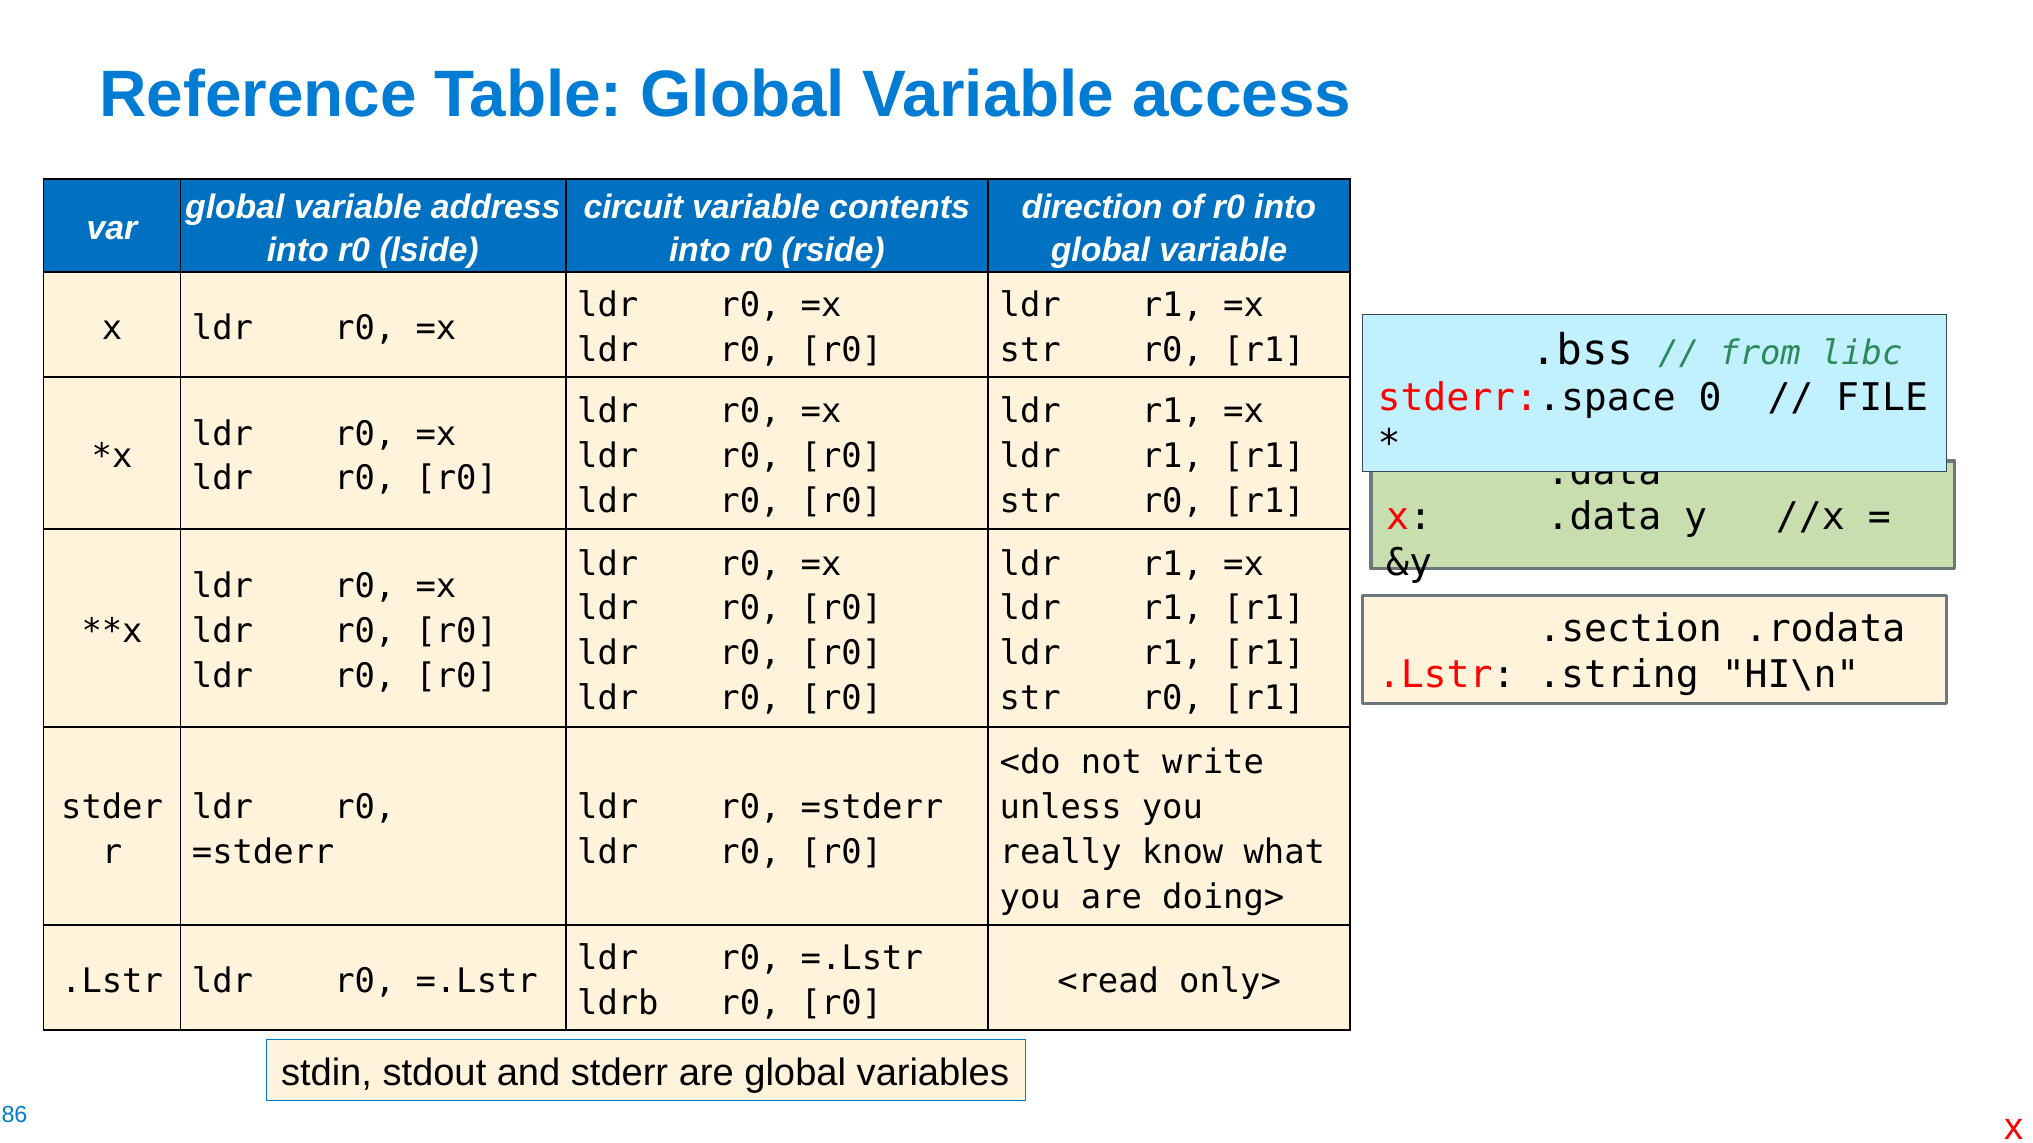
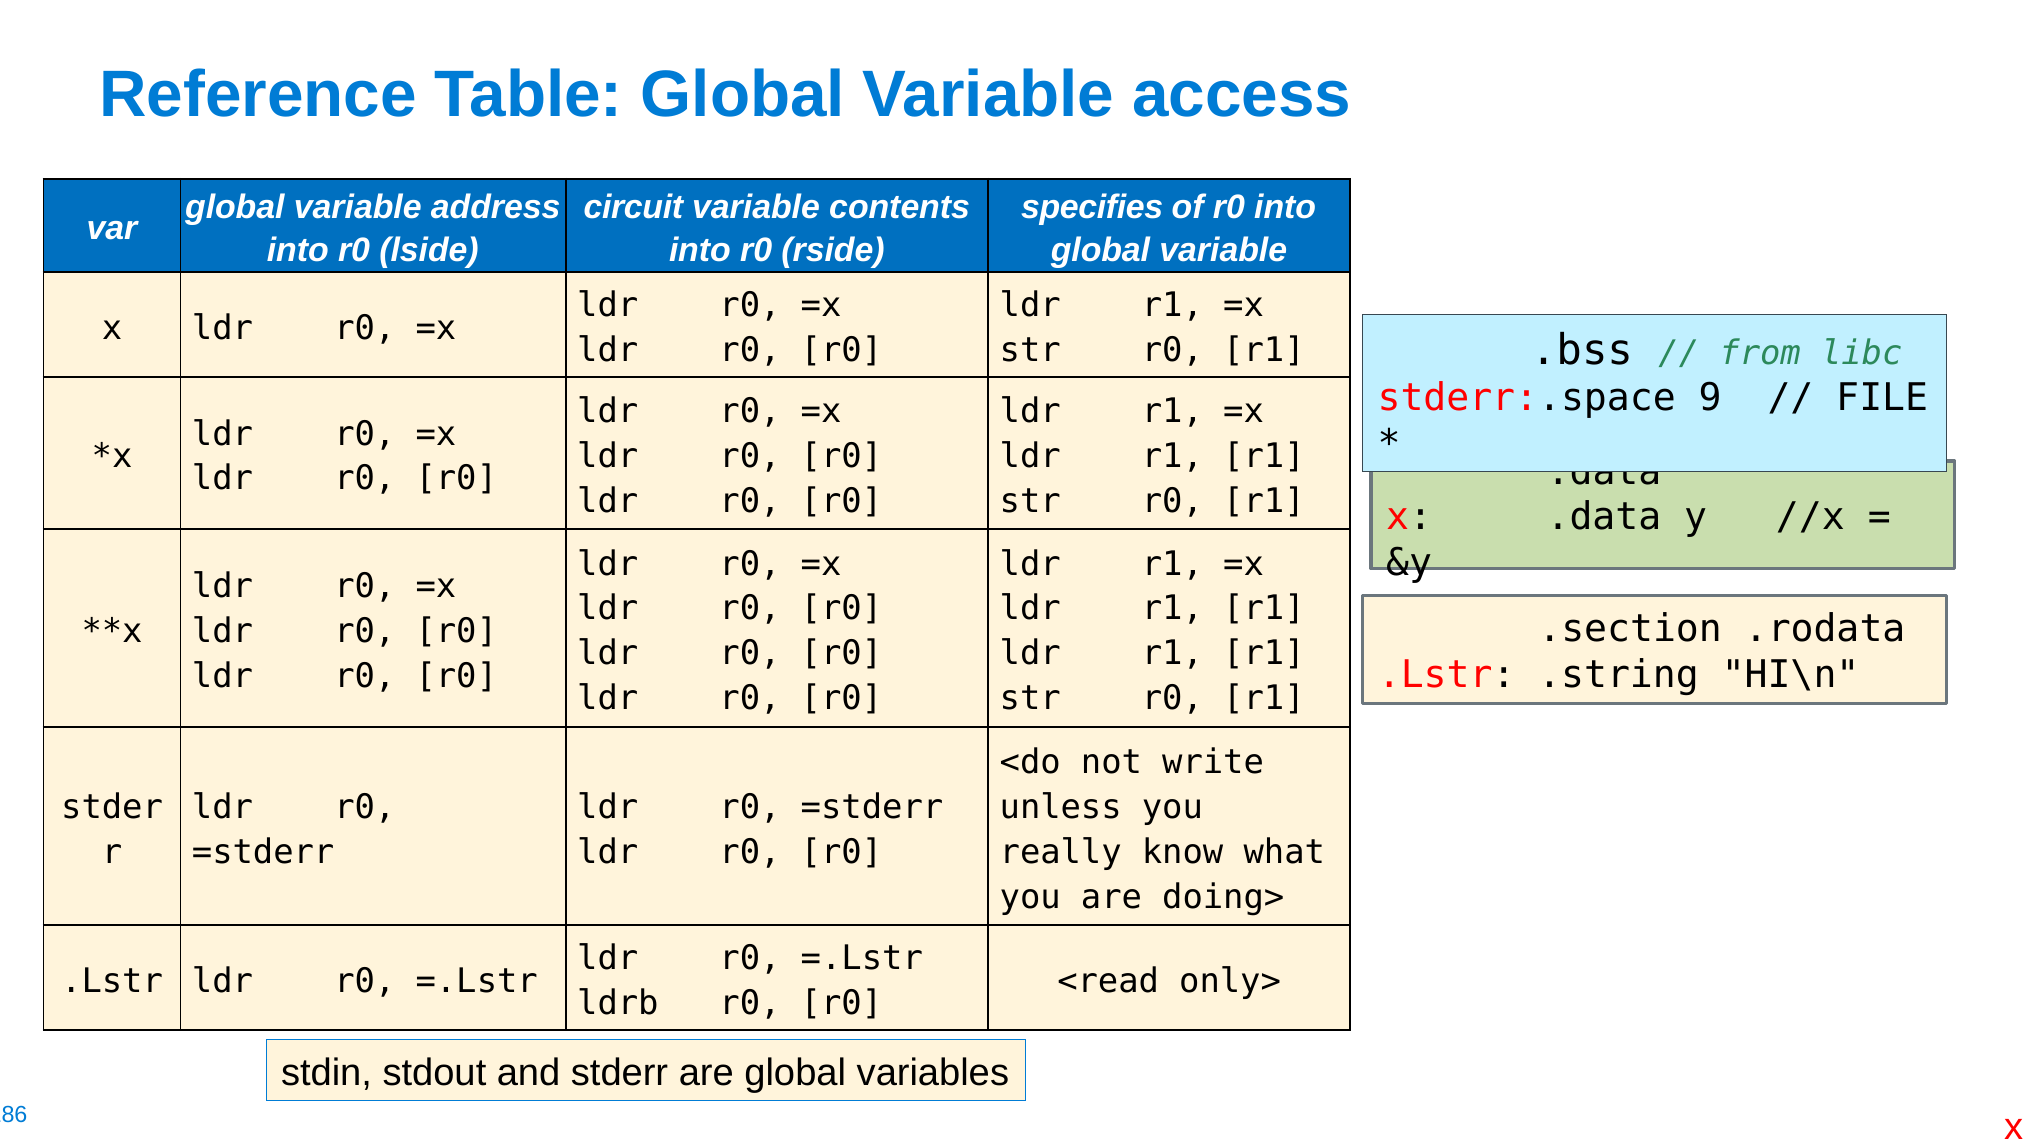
direction: direction -> specifies (1092, 207)
0: 0 -> 9 (1710, 399)
